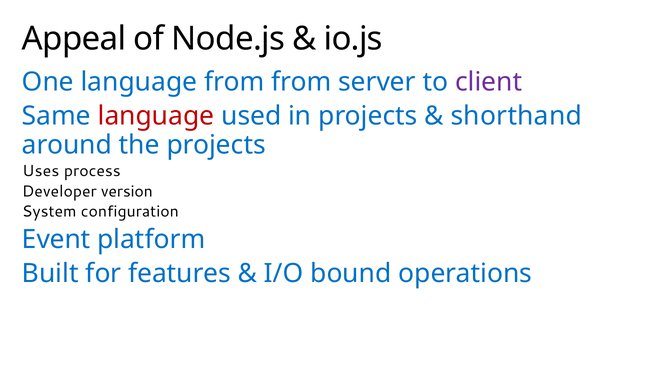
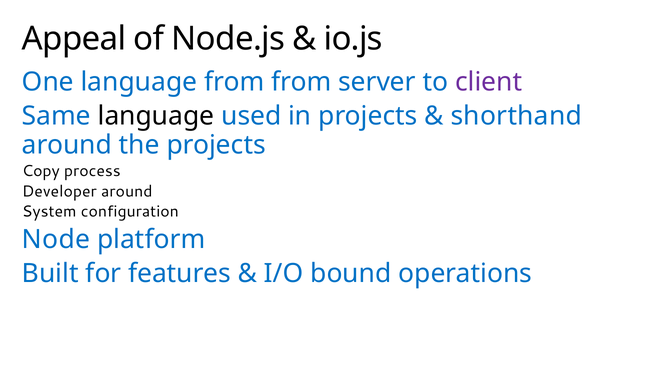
language colour: red -> black (156, 116)
Uses: Uses -> Copy (41, 171)
Developer version: version -> around (127, 191)
Event: Event -> Node (56, 239)
